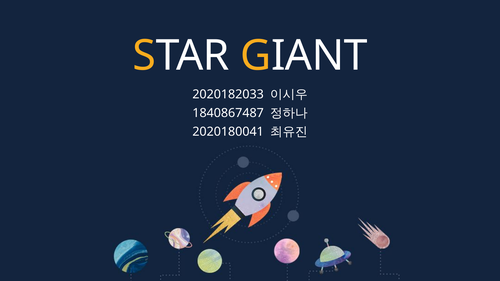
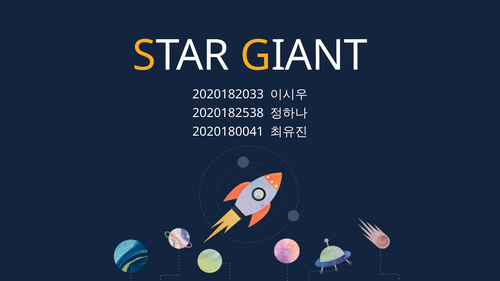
1840867487: 1840867487 -> 2020182538 (228, 113)
